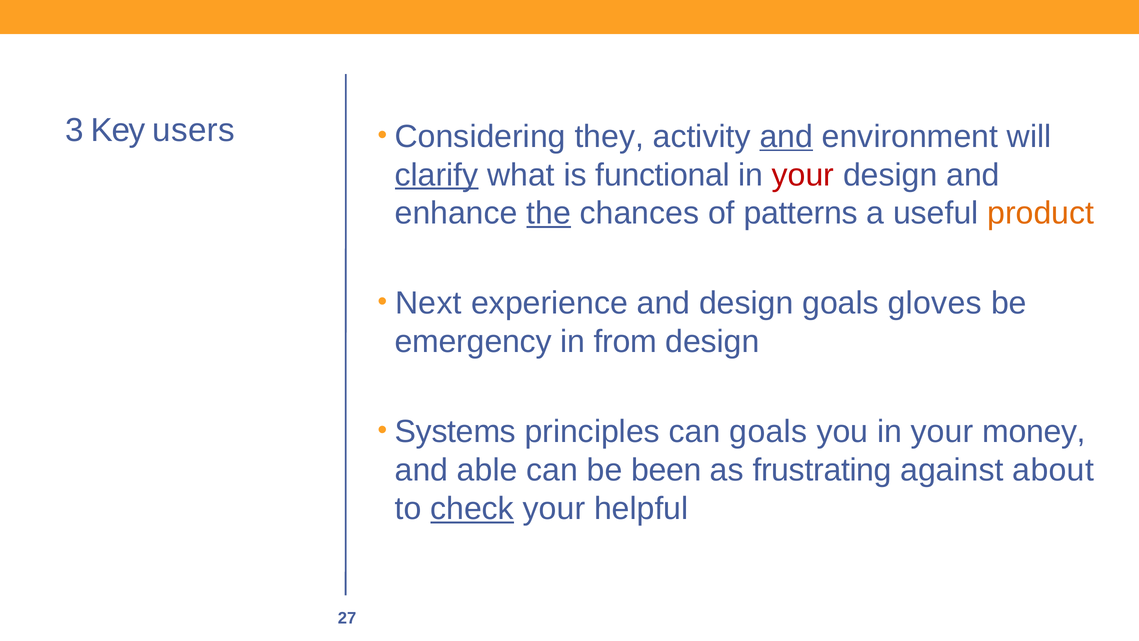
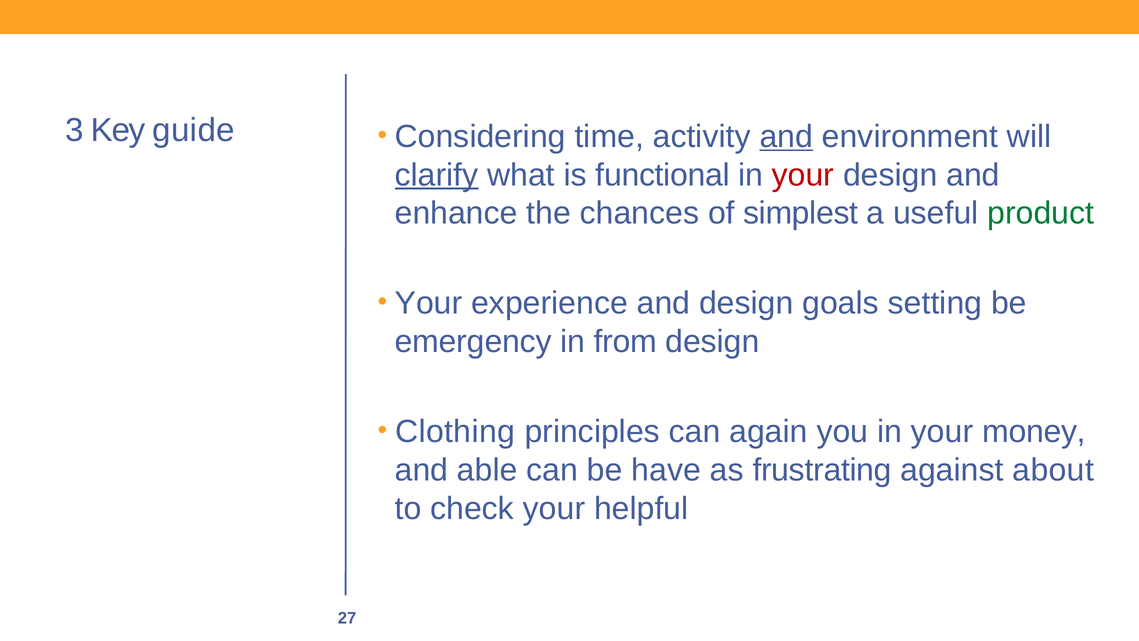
users: users -> guide (194, 130)
they: they -> time (609, 136)
the underline: present -> none (549, 213)
patterns: patterns -> simplest (801, 213)
product colour: orange -> green (1041, 213)
Next: Next -> Your (429, 303)
gloves: gloves -> setting (935, 303)
Systems: Systems -> Clothing (455, 431)
can goals: goals -> again (769, 431)
been: been -> have (666, 470)
check underline: present -> none (472, 508)
